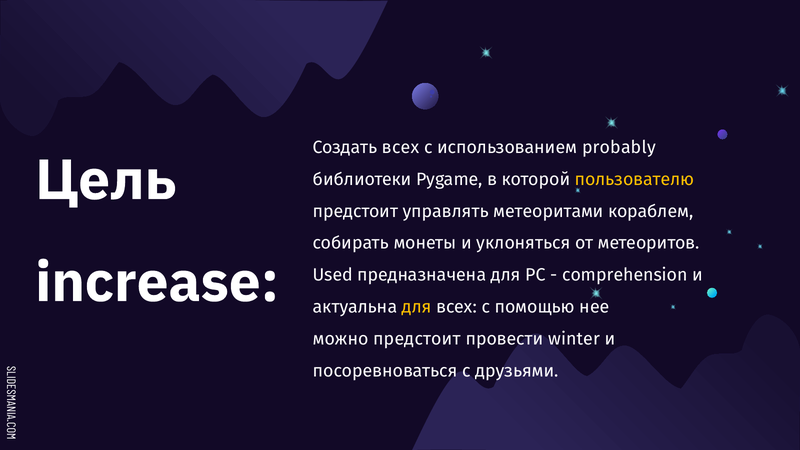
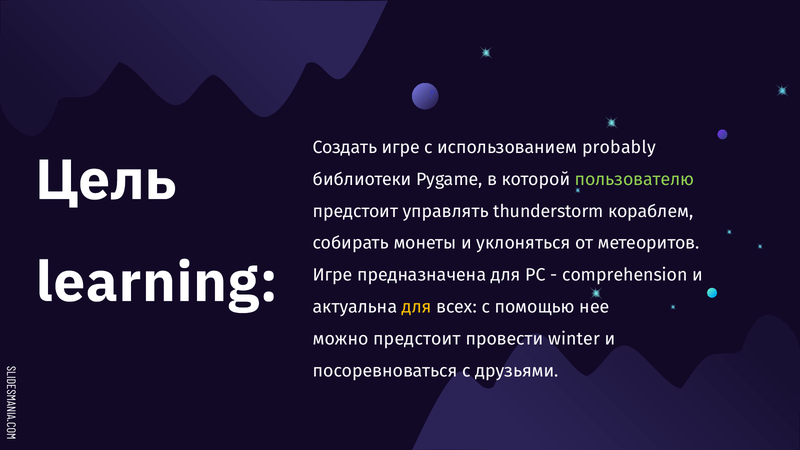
Создать всех: всех -> игре (401, 147)
пользователю colour: yellow -> light green (634, 179)
метеоритами: метеоритами -> thunderstorm (549, 211)
increase: increase -> learning (157, 282)
Used: Used -> Игре (333, 275)
